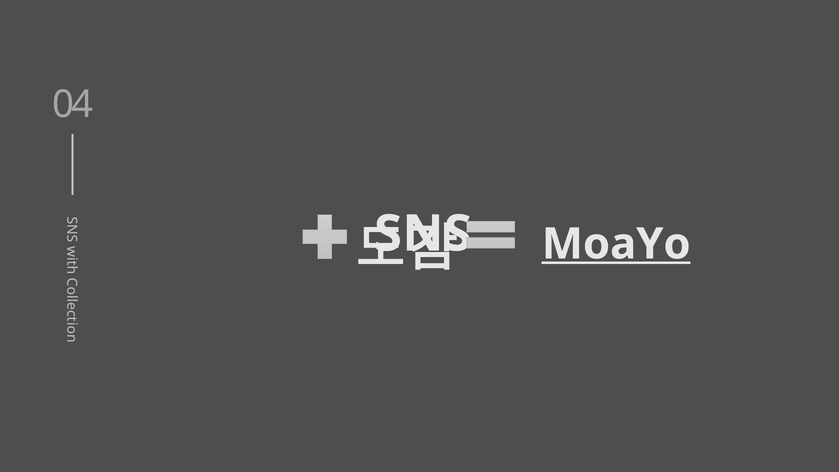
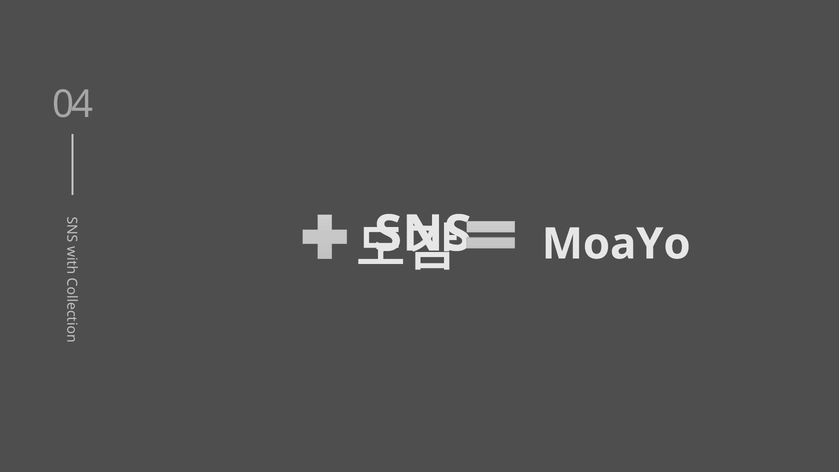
MoaYo underline: present -> none (616, 244)
